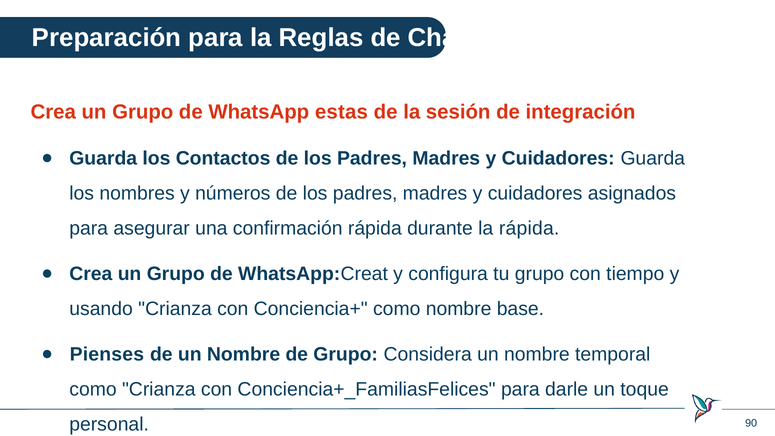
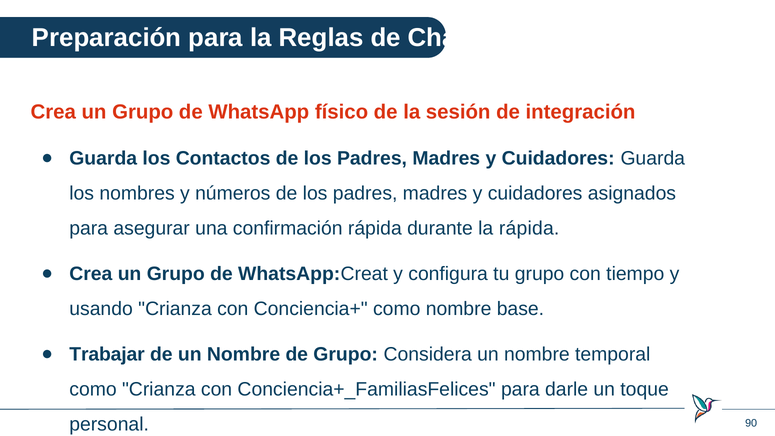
estas: estas -> físico (342, 112)
Pienses: Pienses -> Trabajar (107, 354)
